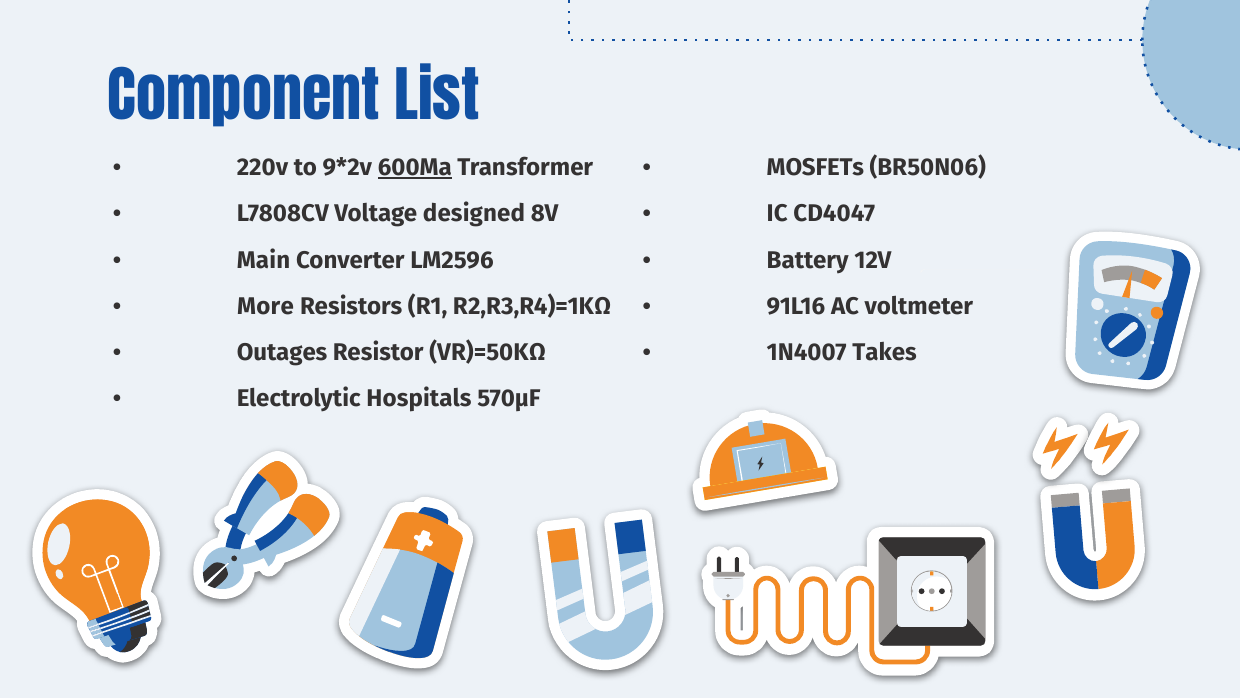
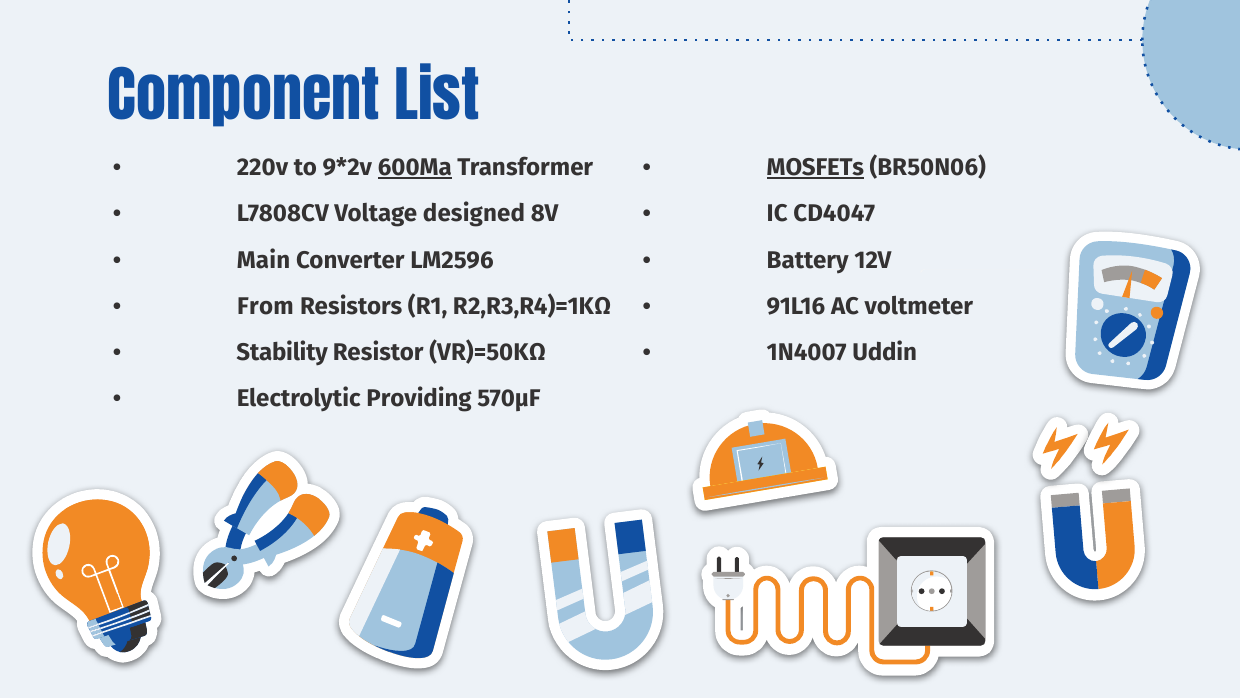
MOSFETs underline: none -> present (815, 168)
More: More -> From (265, 306)
Outages: Outages -> Stability (282, 352)
Takes: Takes -> Uddin (885, 352)
Hospitals: Hospitals -> Providing (419, 399)
